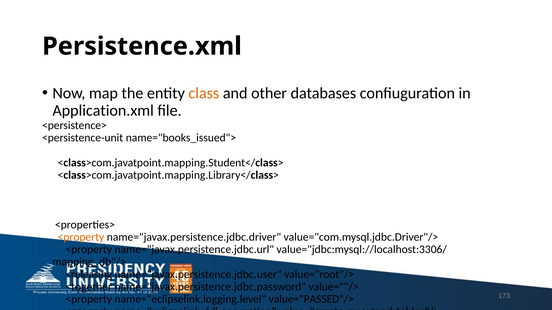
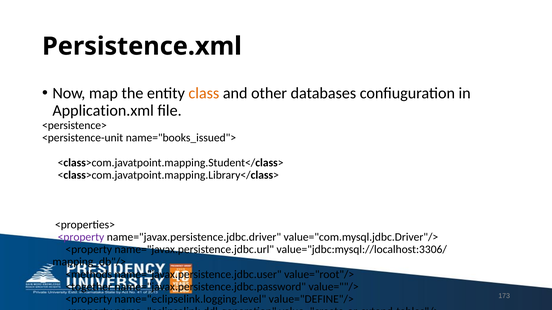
<property colour: orange -> purple (81, 237)
<releasing: <releasing -> <methods (89, 275)
value="PASSED"/>: value="PASSED"/> -> value="DEFINE"/> (311, 300)
